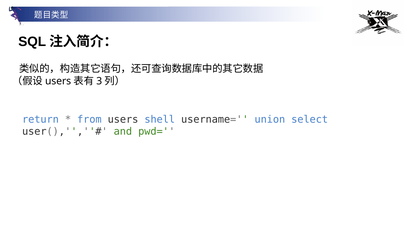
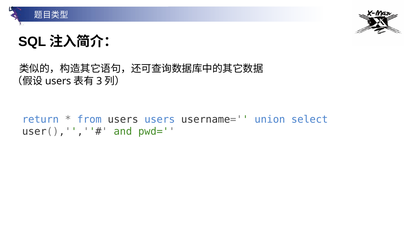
users shell: shell -> users (160, 119)
